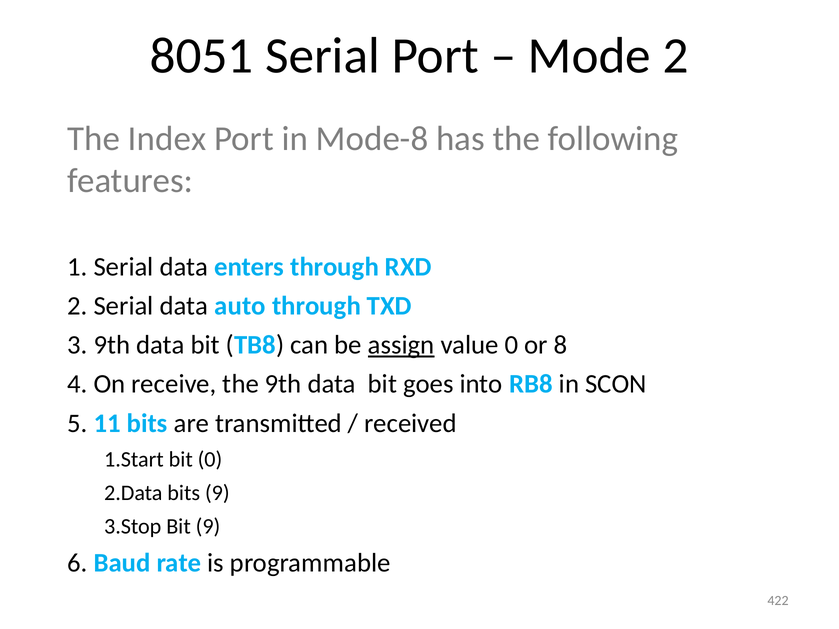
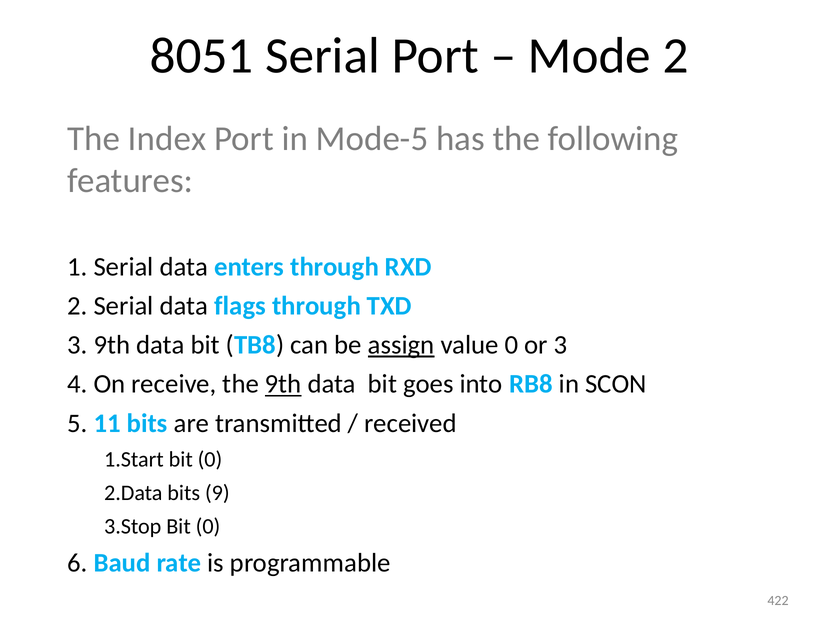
Mode-8: Mode-8 -> Mode-5 (372, 139)
auto: auto -> flags (240, 306)
or 8: 8 -> 3 (561, 345)
9th underline: none -> present (283, 384)
9: 9 -> 0 (208, 527)
